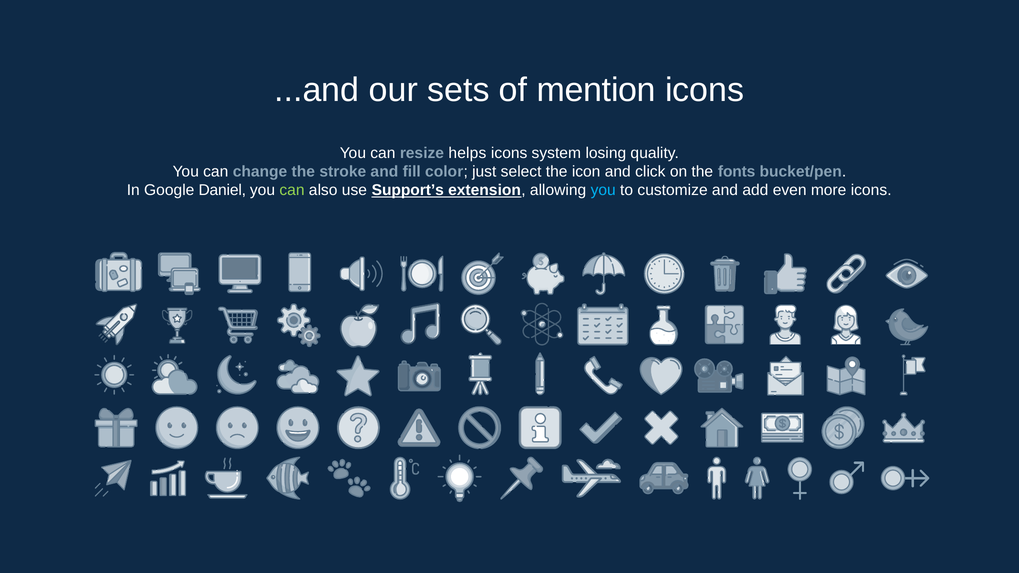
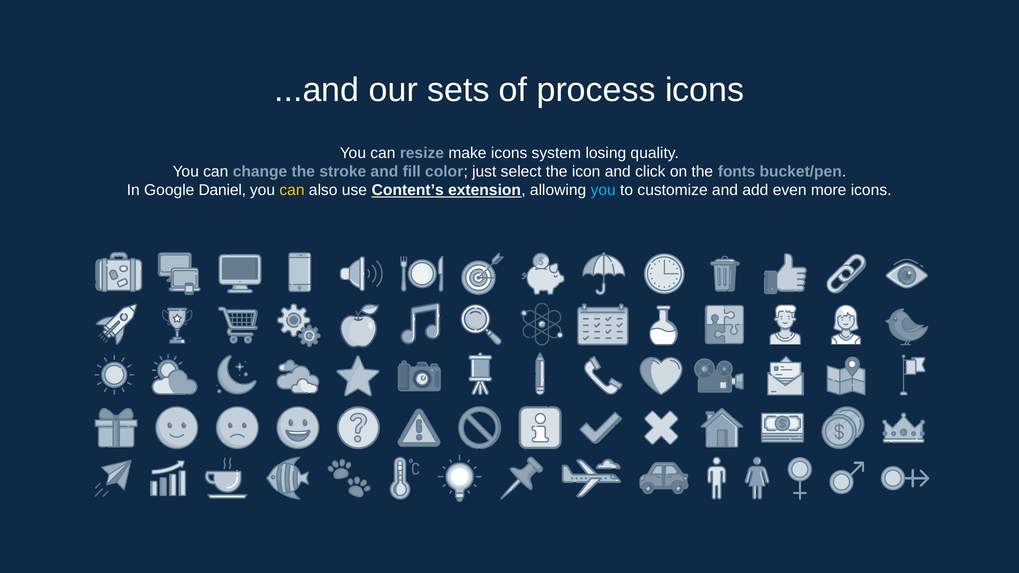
mention: mention -> process (596, 90)
helps: helps -> make (467, 153)
can colour: light green -> yellow (292, 190)
Support’s: Support’s -> Content’s (408, 190)
